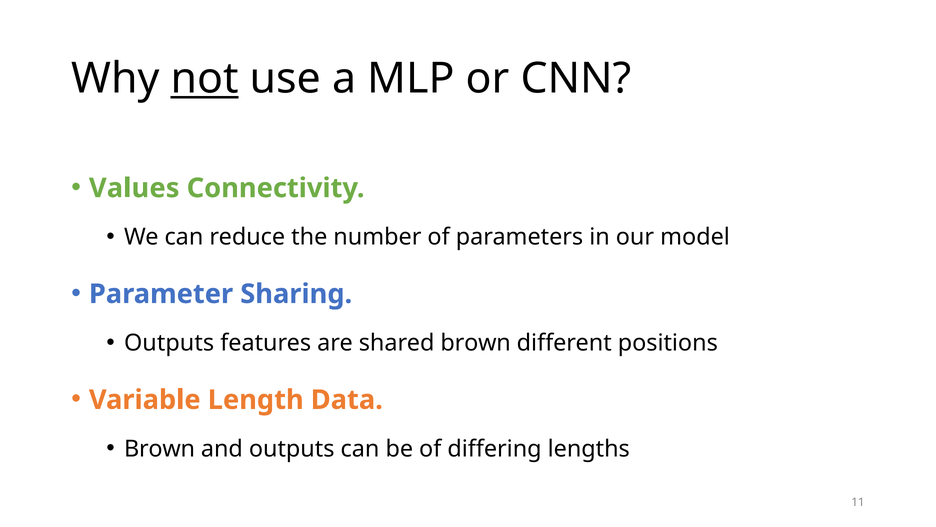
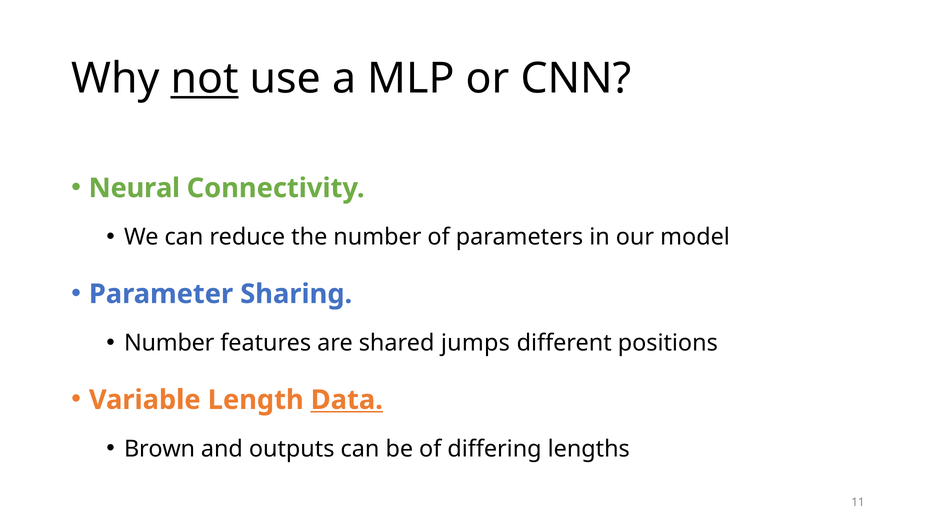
Values: Values -> Neural (134, 188)
Outputs: Outputs -> Number (169, 343)
shared brown: brown -> jumps (475, 343)
Data underline: none -> present (347, 399)
